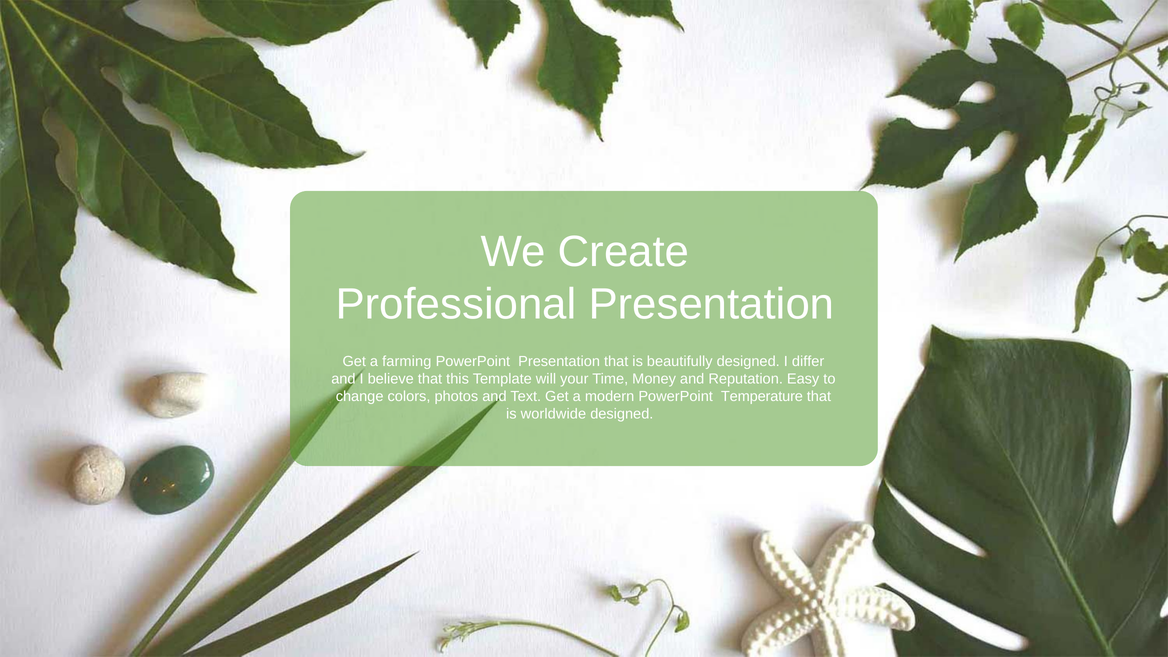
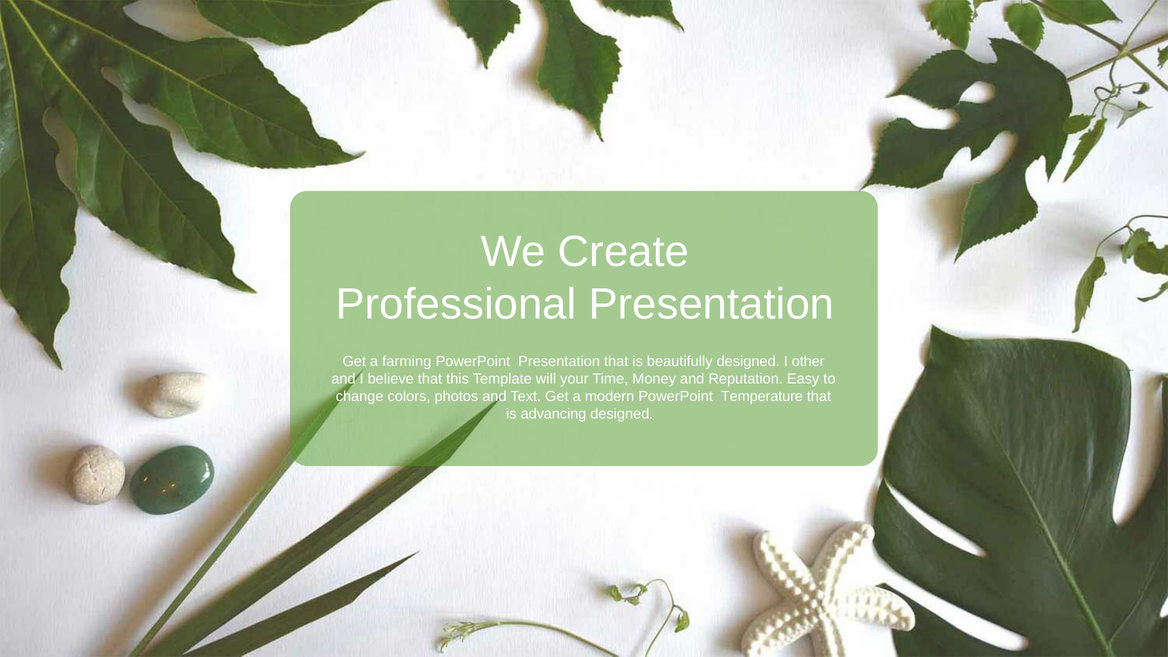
differ: differ -> other (808, 361)
worldwide: worldwide -> advancing (553, 414)
